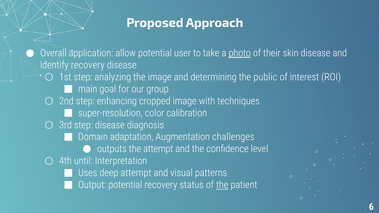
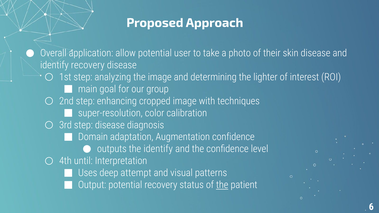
photo underline: present -> none (240, 53)
public: public -> lighter (265, 77)
Augmentation challenges: challenges -> confidence (233, 137)
the attempt: attempt -> identify (158, 149)
